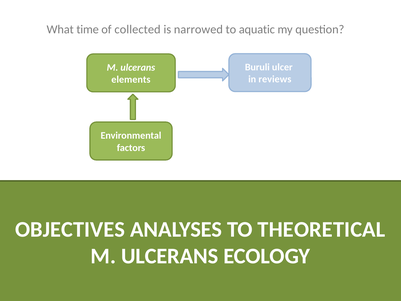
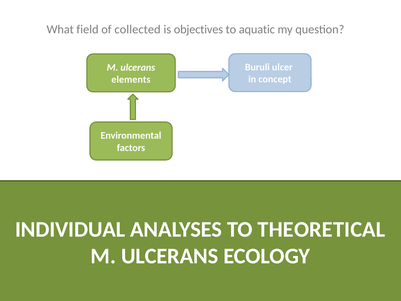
time: time -> field (88, 30)
narrowed: narrowed -> objectives (198, 30)
reviews: reviews -> concept (275, 79)
OBJECTIVES: OBJECTIVES -> INDIVIDUAL (70, 229)
